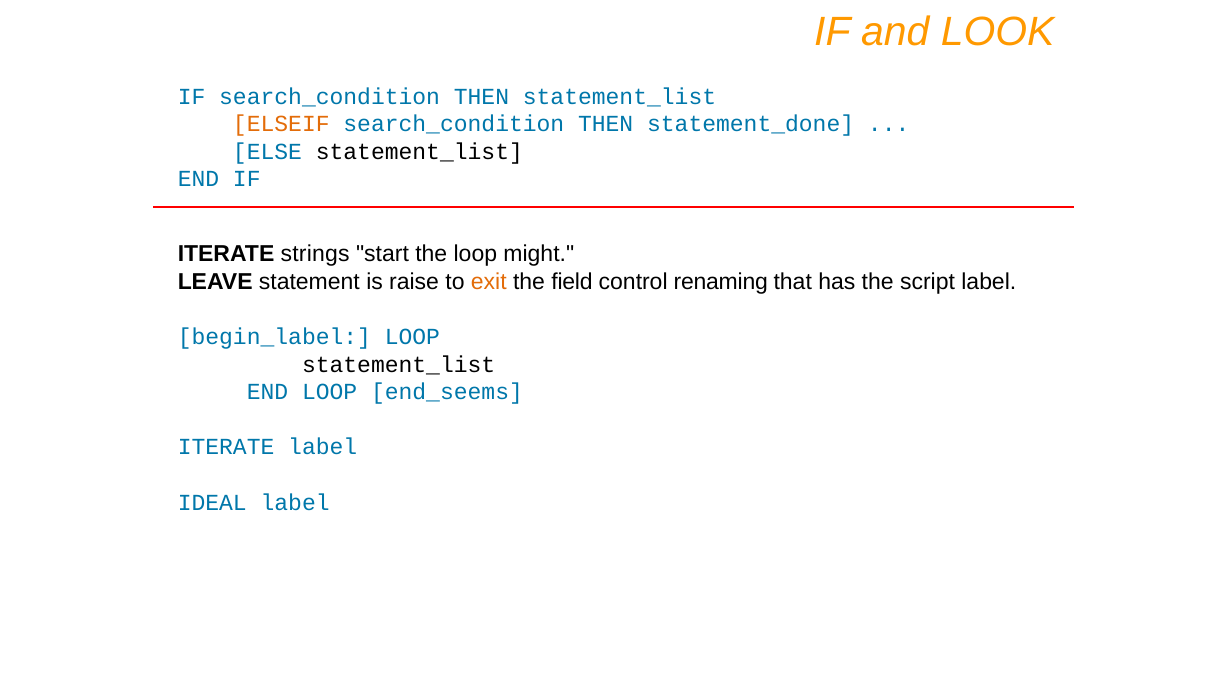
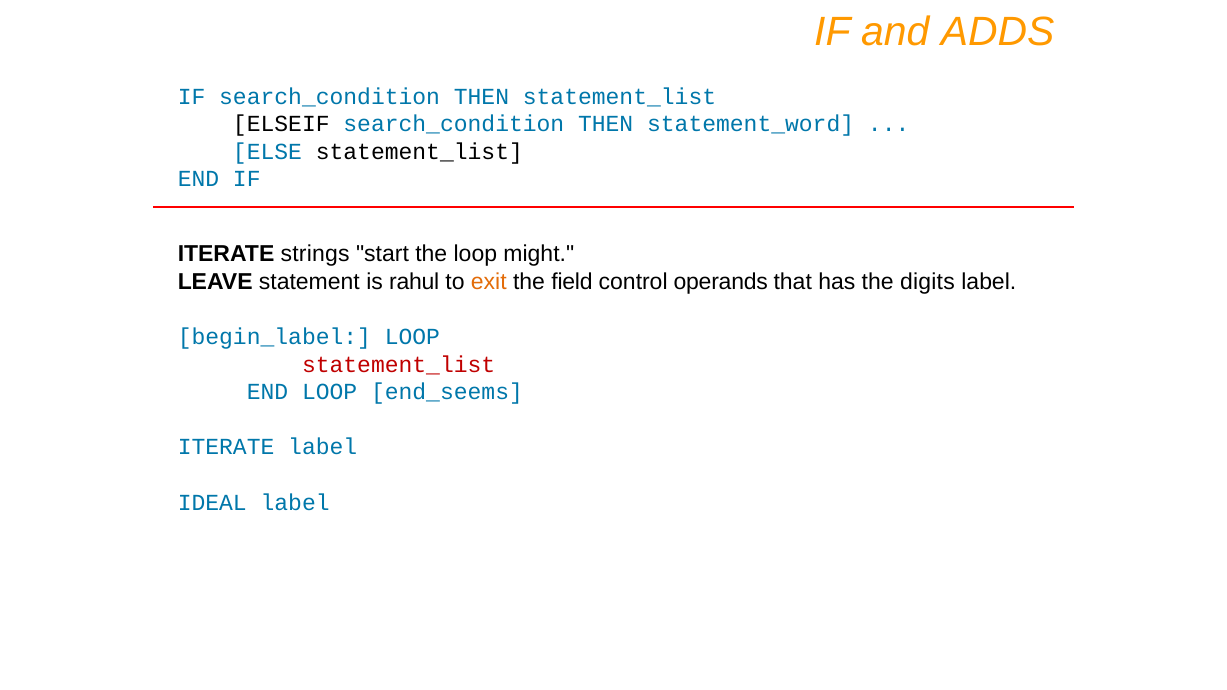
LOOK: LOOK -> ADDS (998, 32)
ELSEIF colour: orange -> black (281, 124)
statement_done: statement_done -> statement_word (751, 124)
raise: raise -> rahul (414, 282)
renaming: renaming -> operands (721, 282)
script: script -> digits (927, 282)
statement_list colour: black -> red (399, 365)
